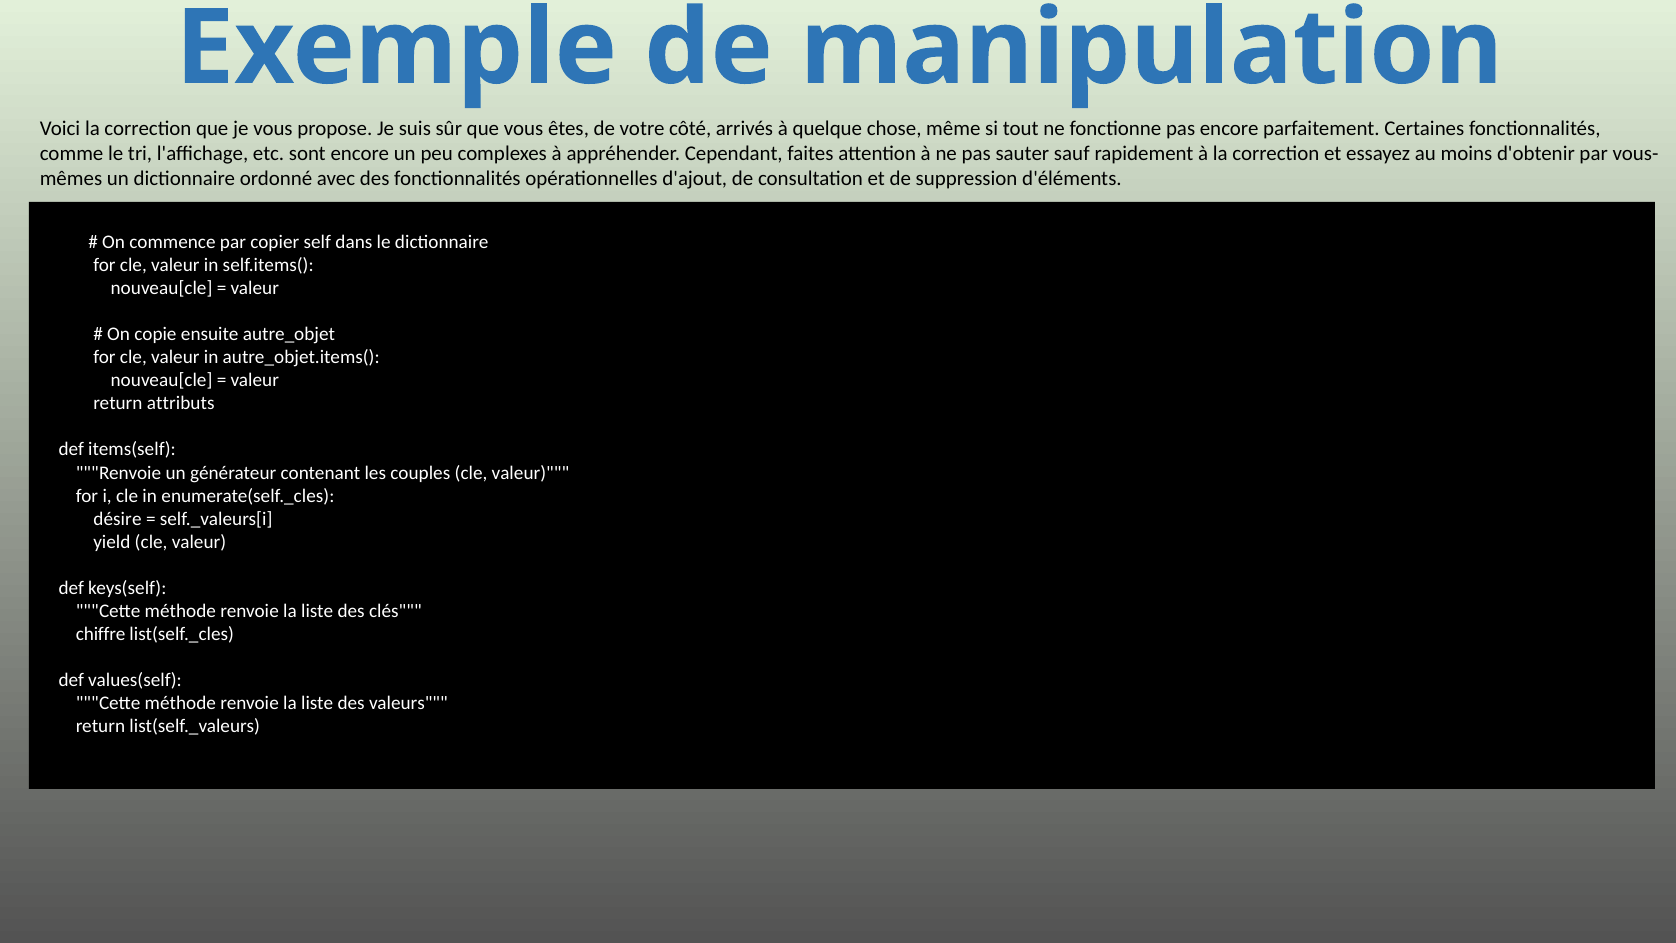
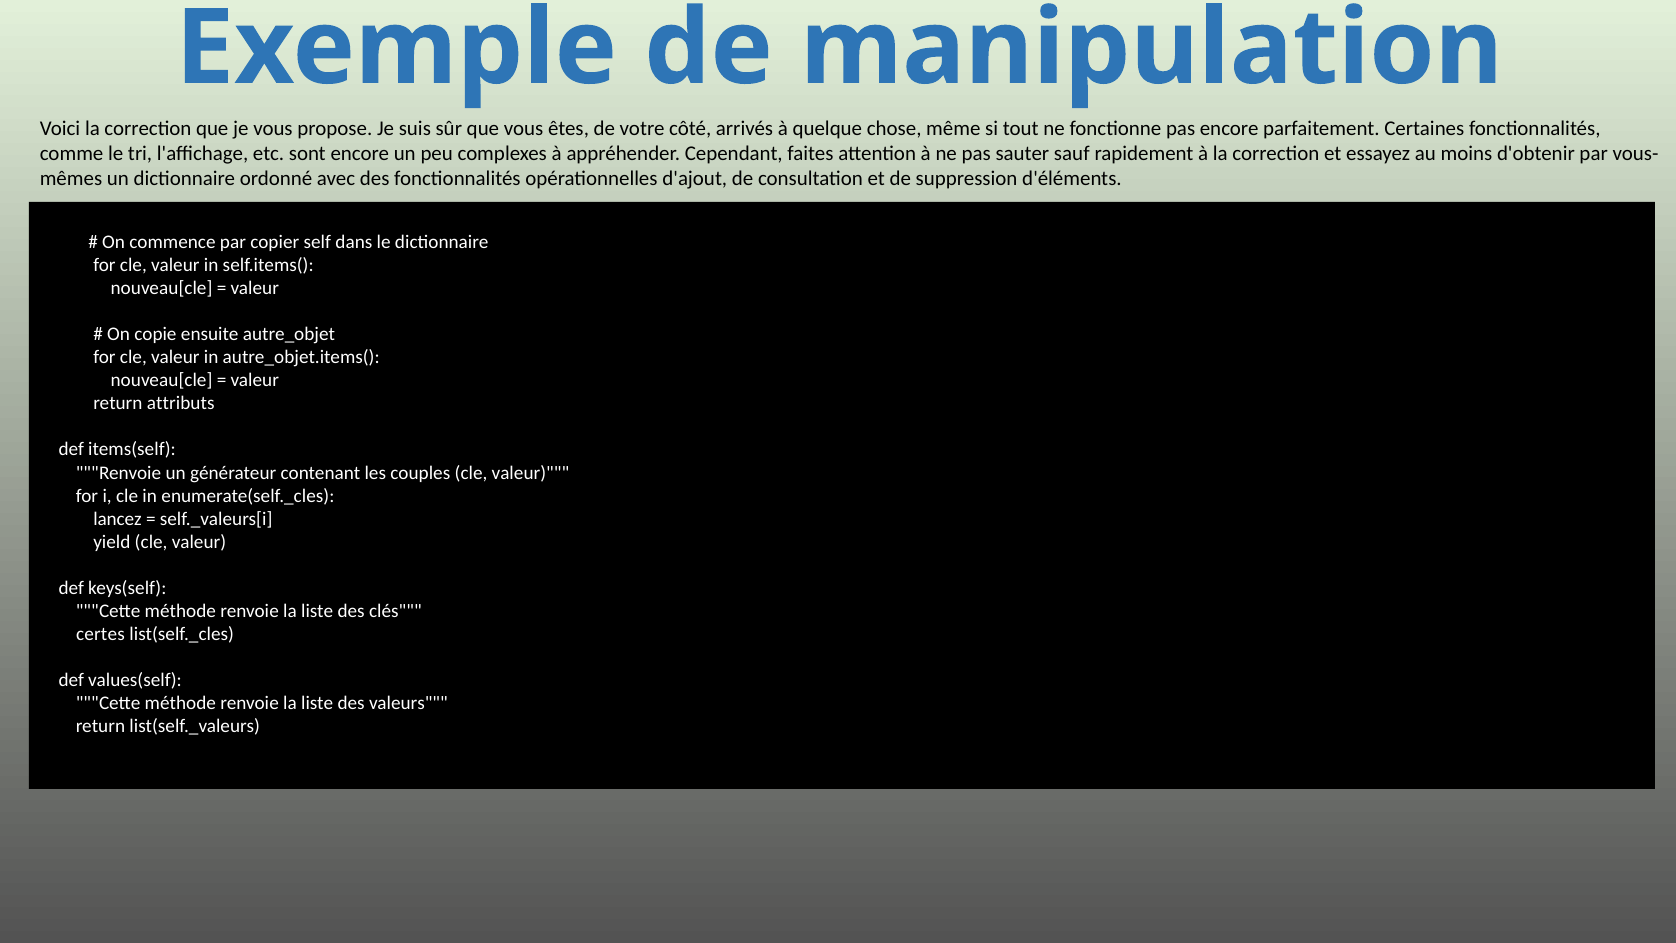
désire: désire -> lancez (118, 519)
chiffre: chiffre -> certes (100, 634)
